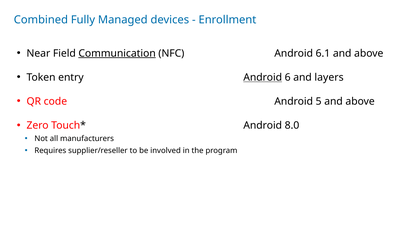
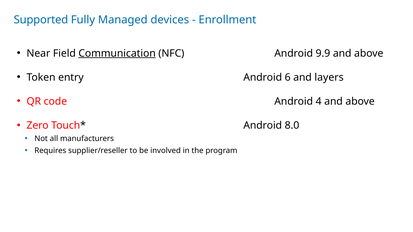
Combined: Combined -> Supported (41, 20)
6.1: 6.1 -> 9.9 (323, 53)
Android underline: present -> none (263, 78)
5: 5 -> 4 (319, 102)
